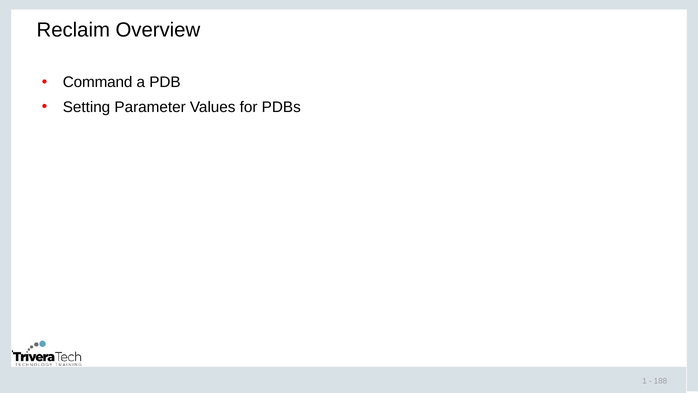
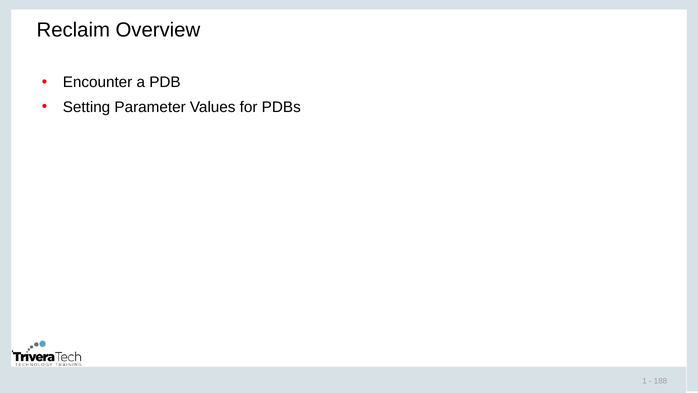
Command: Command -> Encounter (98, 82)
